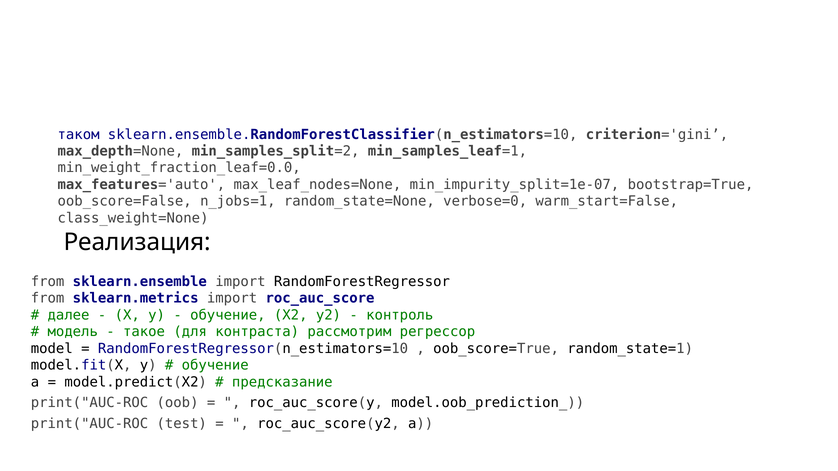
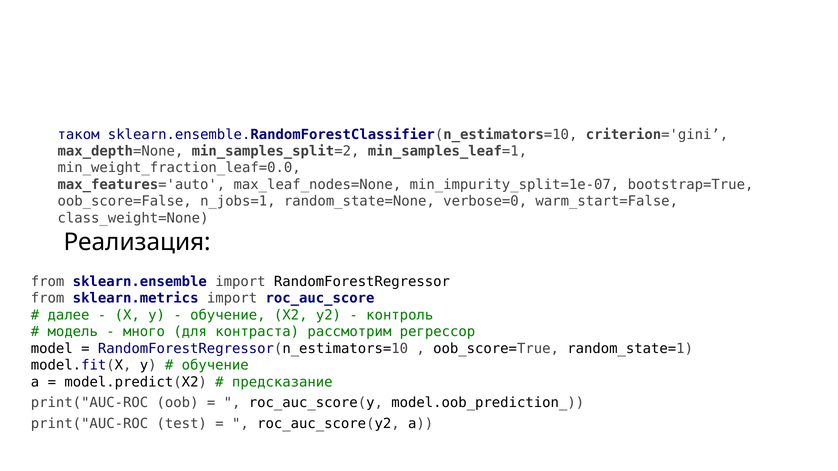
такое: такое -> много (144, 332)
